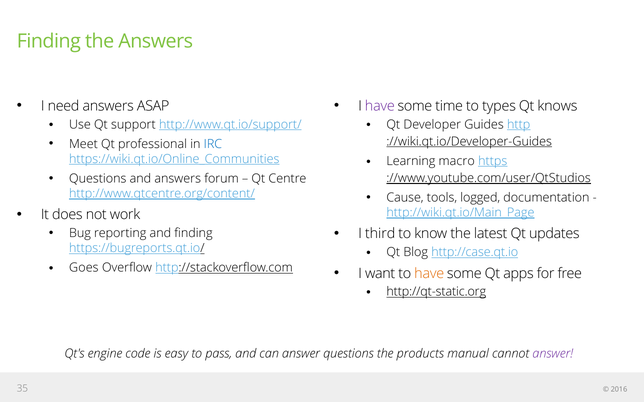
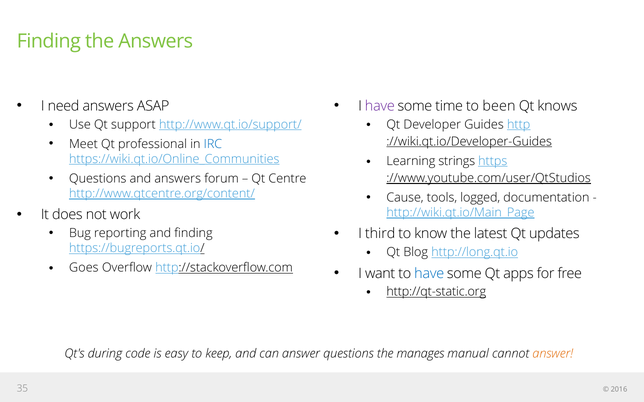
types: types -> been (499, 106)
macro: macro -> strings (457, 161)
http://case.qt.io: http://case.qt.io -> http://long.qt.io (475, 253)
have colour: orange -> blue (429, 274)
engine: engine -> during (105, 354)
pass: pass -> keep (219, 354)
products: products -> manages (420, 354)
answer colour: purple -> orange (553, 354)
